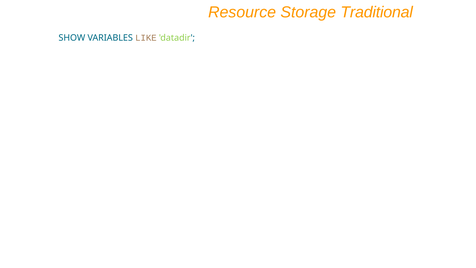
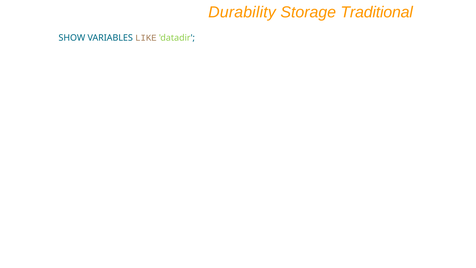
Resource: Resource -> Durability (242, 12)
